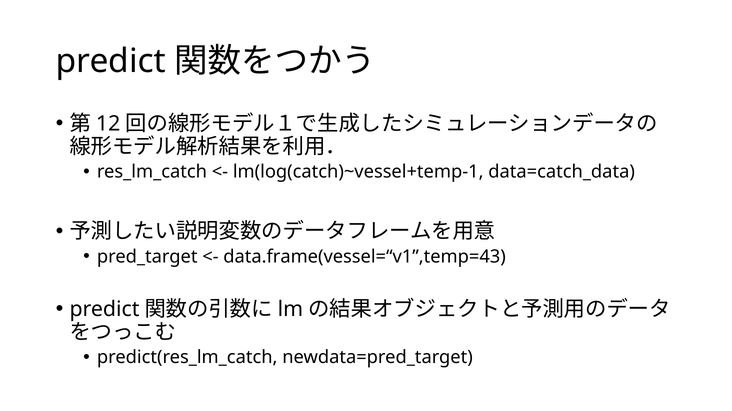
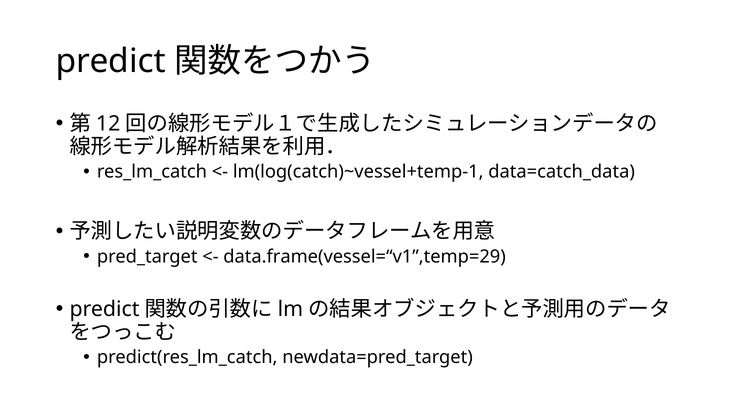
data.frame(vessel=“v1”,temp=43: data.frame(vessel=“v1”,temp=43 -> data.frame(vessel=“v1”,temp=29 (365, 257)
